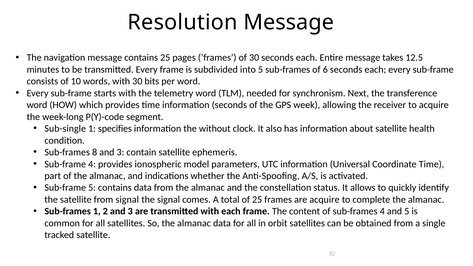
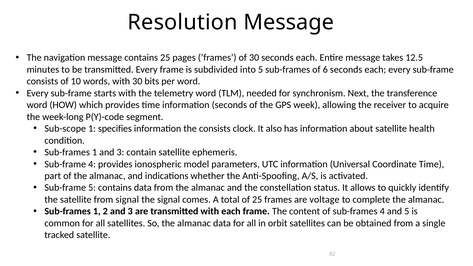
Sub-single: Sub-single -> Sub-scope (65, 129)
the without: without -> consists (215, 129)
8: 8 -> 1 (95, 152)
are acquire: acquire -> voltage (324, 200)
